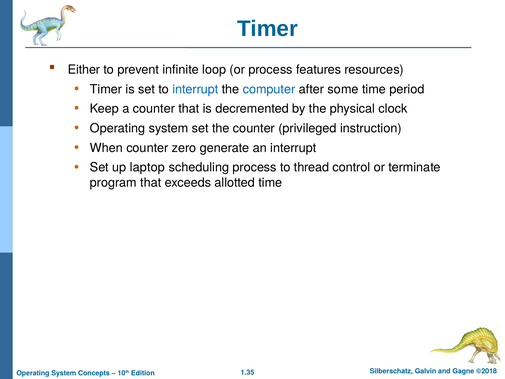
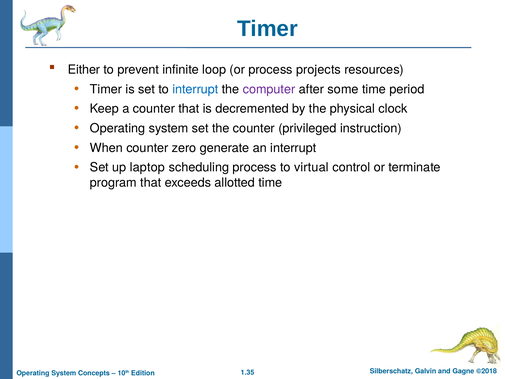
features: features -> projects (318, 70)
computer colour: blue -> purple (269, 89)
thread: thread -> virtual (311, 167)
